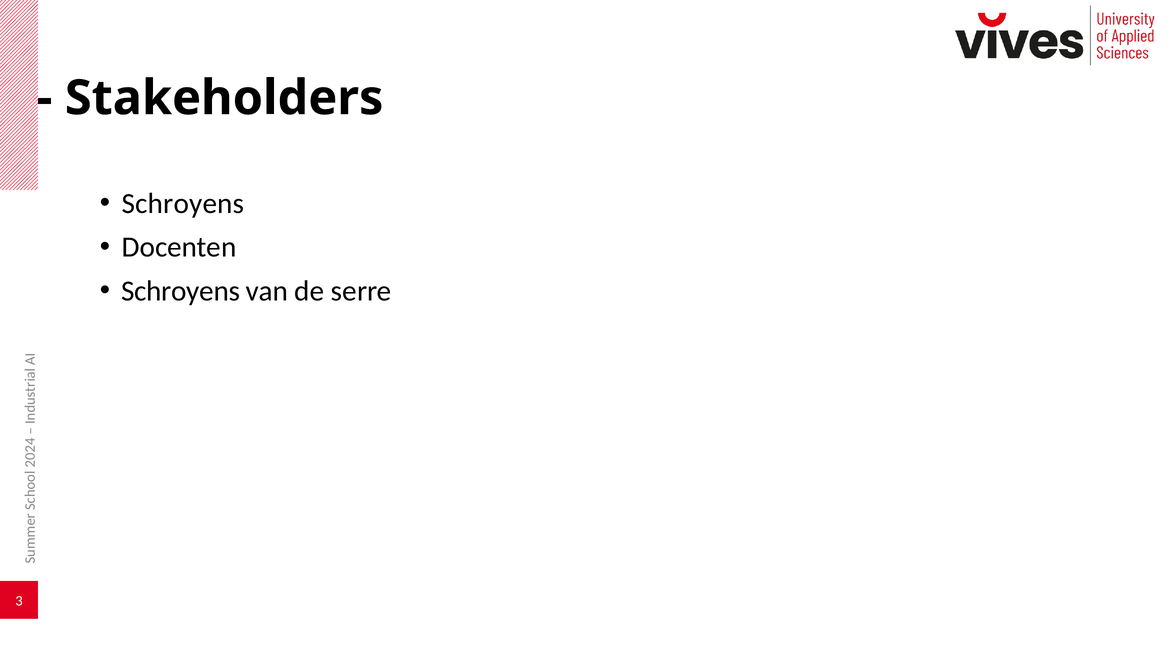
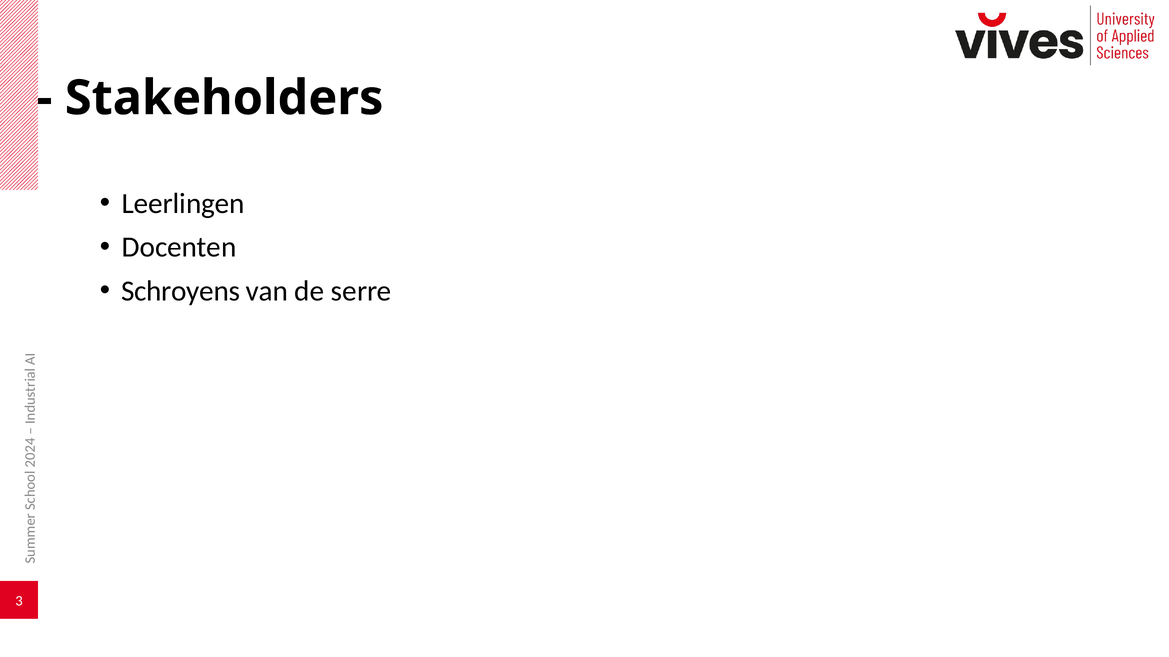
Schroyens: Schroyens -> Leerlingen (183, 204)
